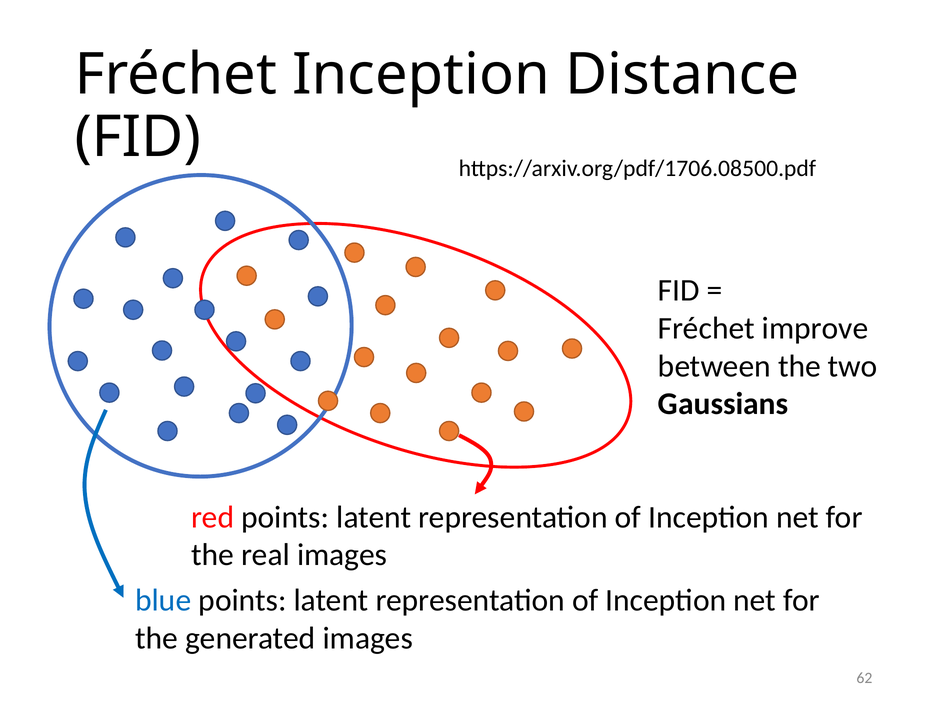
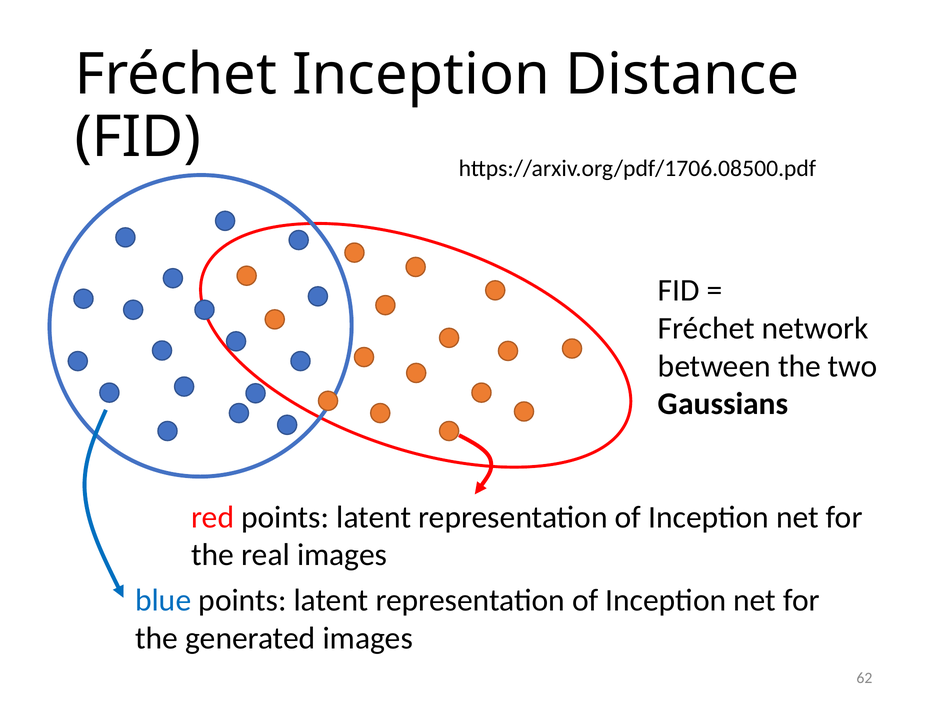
improve: improve -> network (815, 328)
